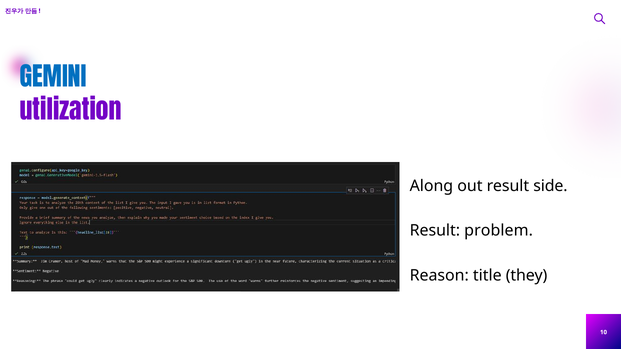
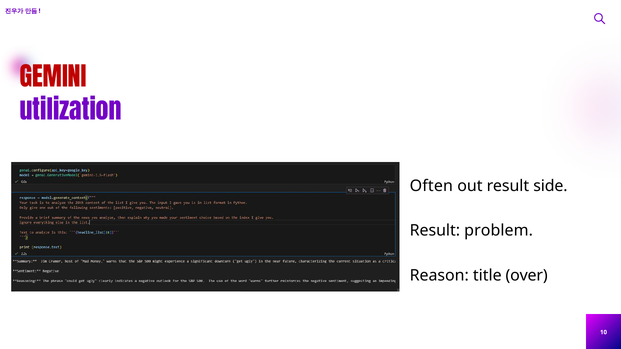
GEMINI colour: blue -> red (53, 78)
Along: Along -> Often (431, 186)
they: they -> over (527, 276)
